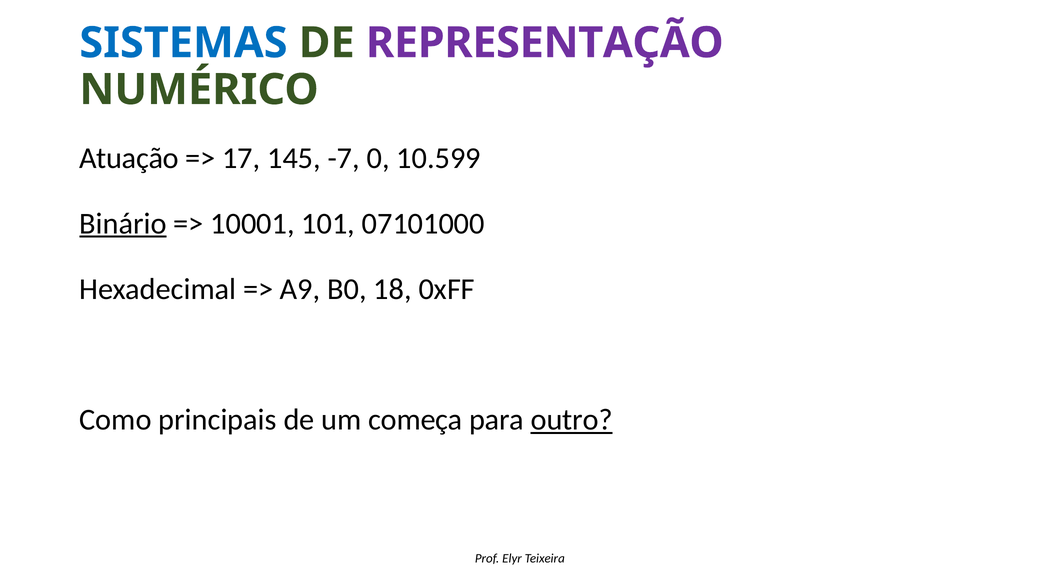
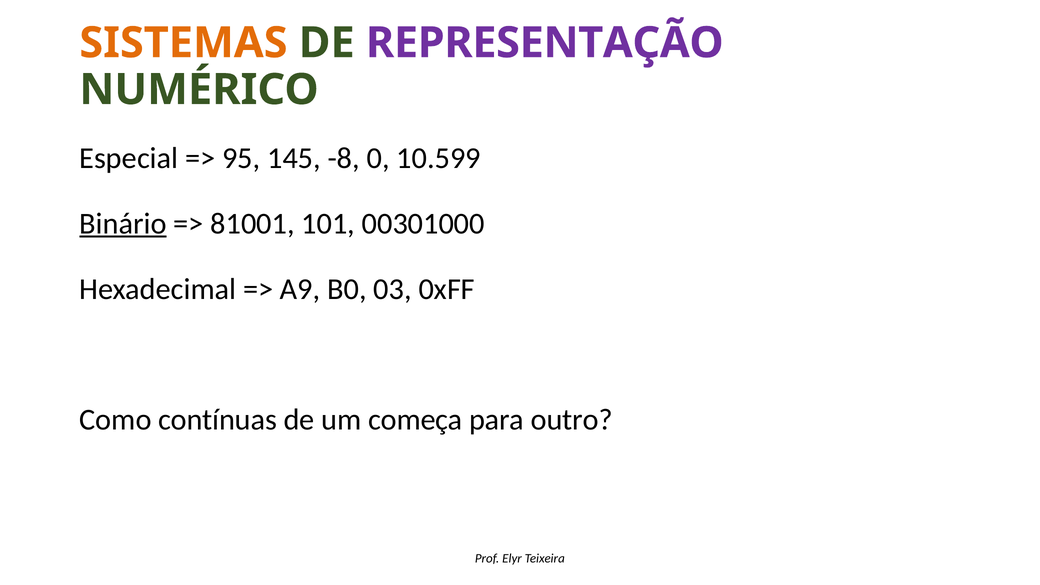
SISTEMAS colour: blue -> orange (183, 43)
Atuação: Atuação -> Especial (129, 158)
17: 17 -> 95 (241, 158)
-7: -7 -> -8 (344, 158)
10001: 10001 -> 81001 (252, 224)
07101000: 07101000 -> 00301000 (423, 224)
18: 18 -> 03 (393, 289)
principais: principais -> contínuas (218, 420)
outro underline: present -> none (572, 420)
